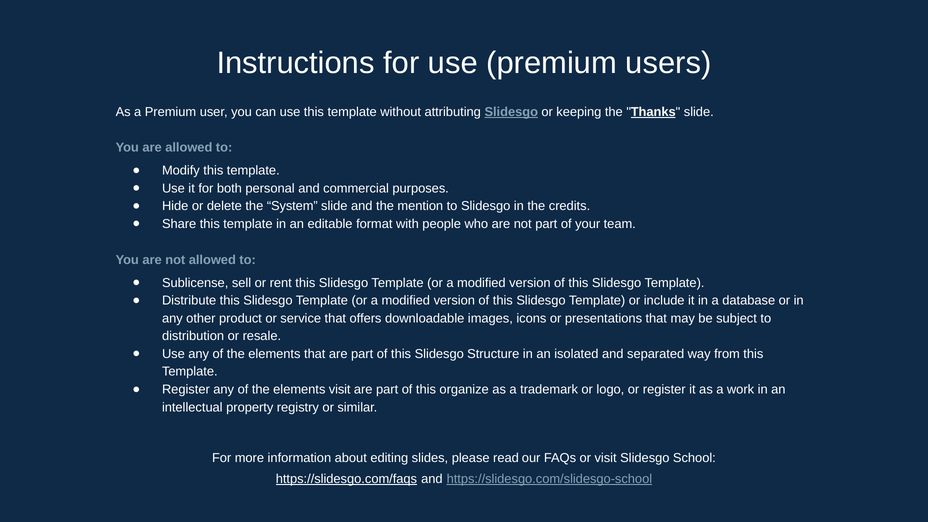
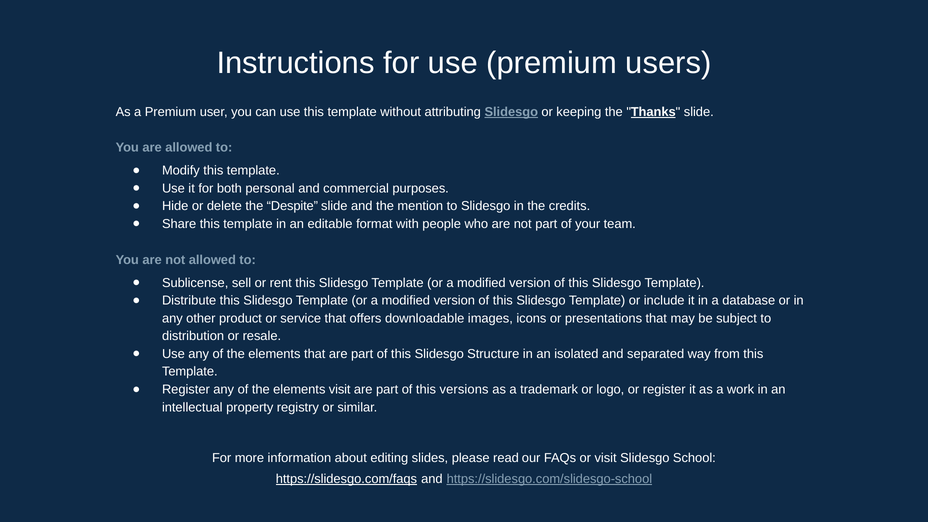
System: System -> Despite (292, 206)
organize: organize -> versions (464, 390)
